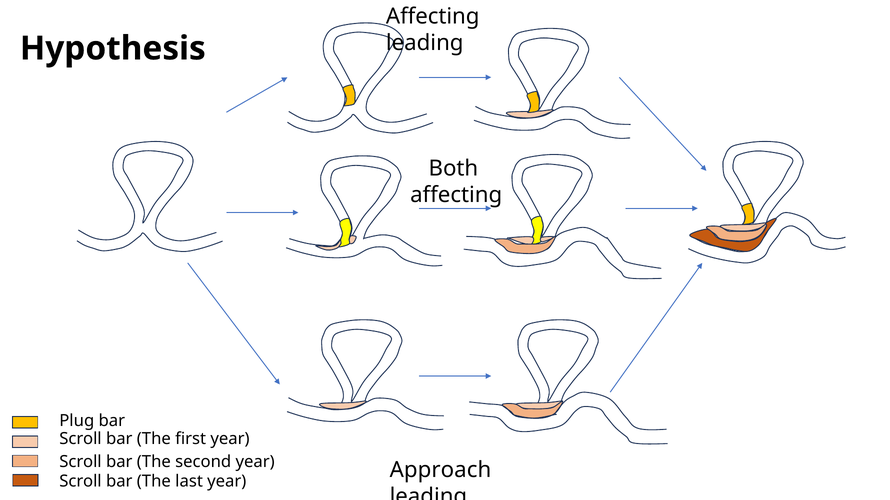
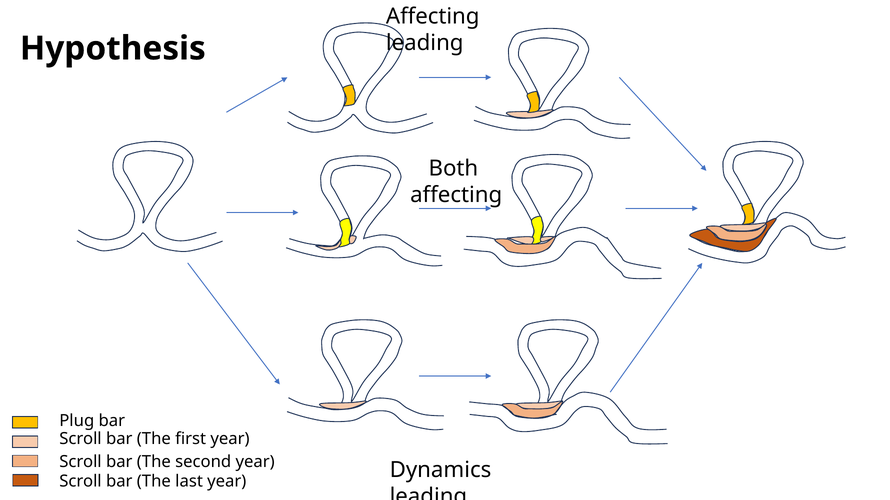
Approach: Approach -> Dynamics (441, 470)
